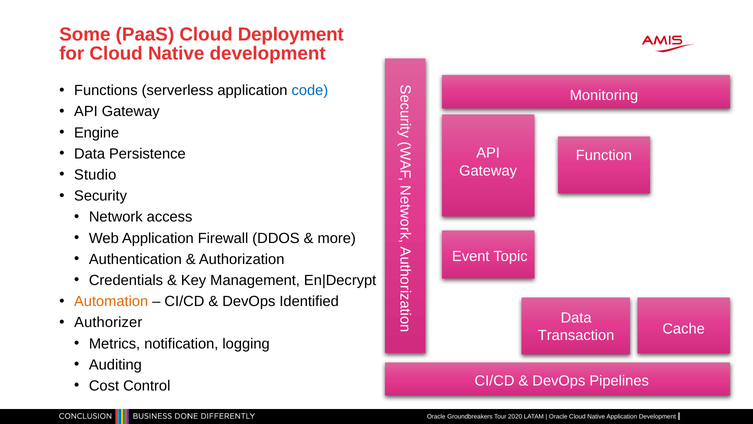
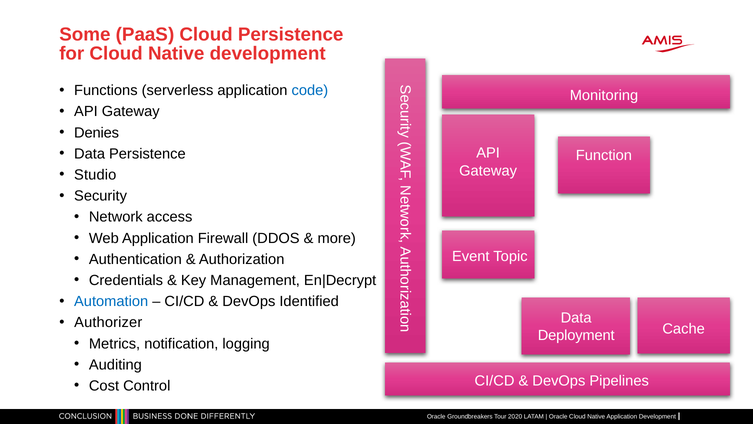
Cloud Deployment: Deployment -> Persistence (291, 34)
Engine: Engine -> Denies (97, 133)
Automation colour: orange -> blue (111, 301)
Transaction: Transaction -> Deployment (576, 335)
